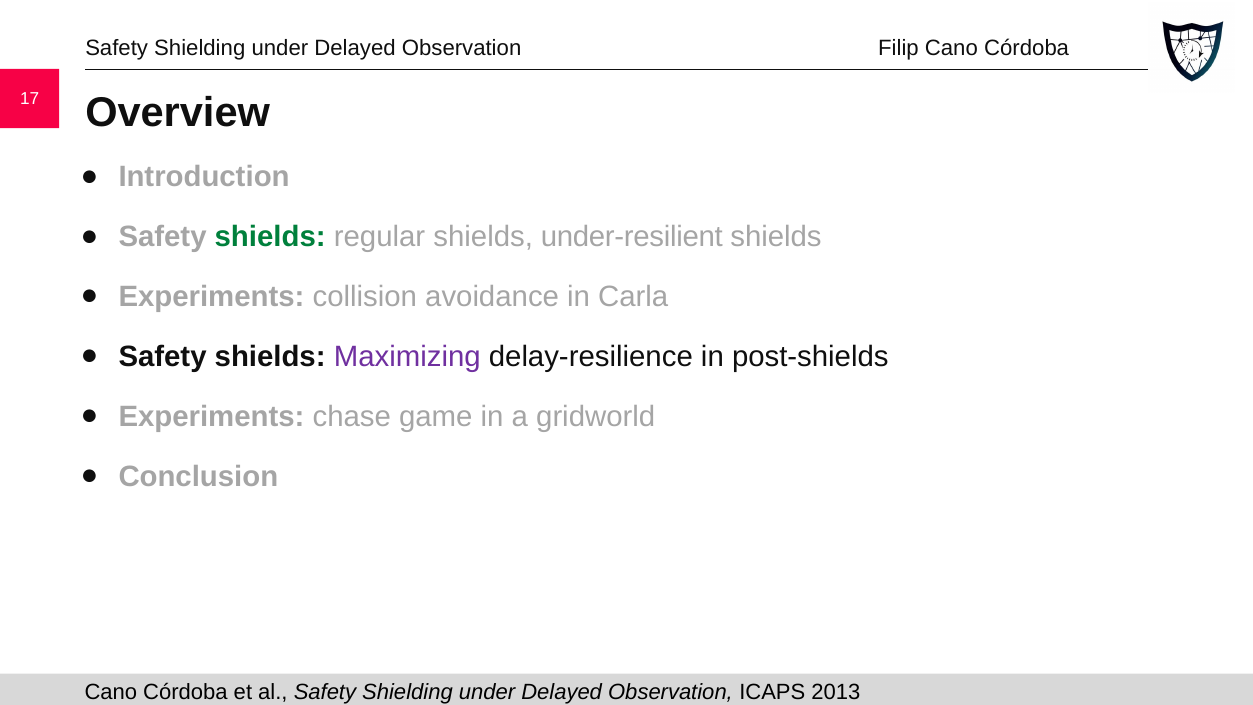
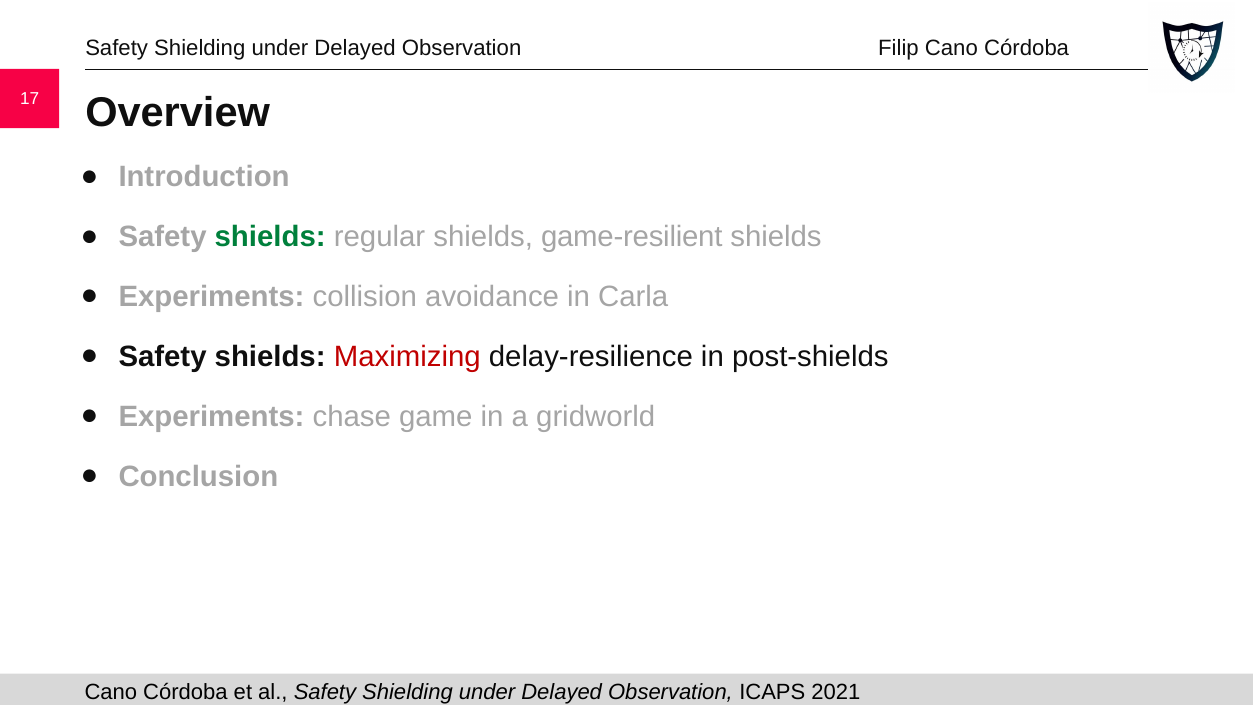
under-resilient: under-resilient -> game-resilient (632, 237)
Maximizing colour: purple -> red (407, 357)
2013: 2013 -> 2021 (836, 692)
